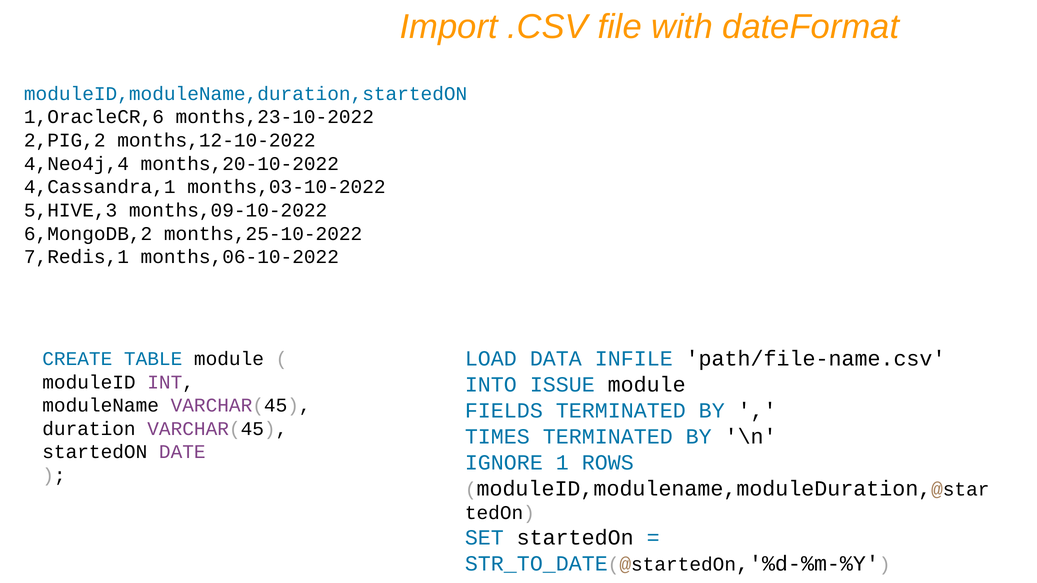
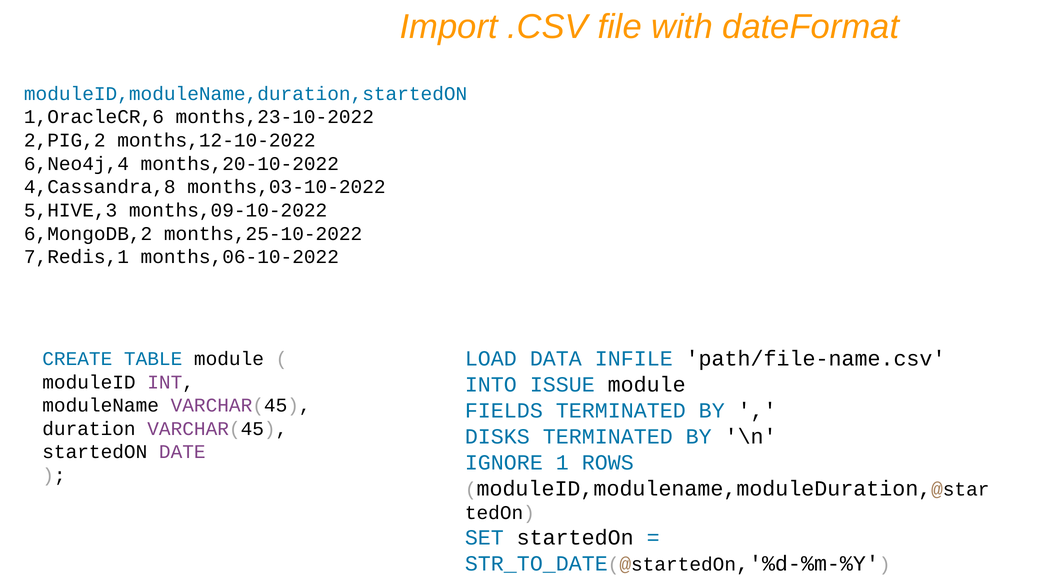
4,Neo4j,4: 4,Neo4j,4 -> 6,Neo4j,4 (76, 164)
4,Cassandra,1: 4,Cassandra,1 -> 4,Cassandra,8 (100, 187)
TIMES: TIMES -> DISKS (497, 437)
